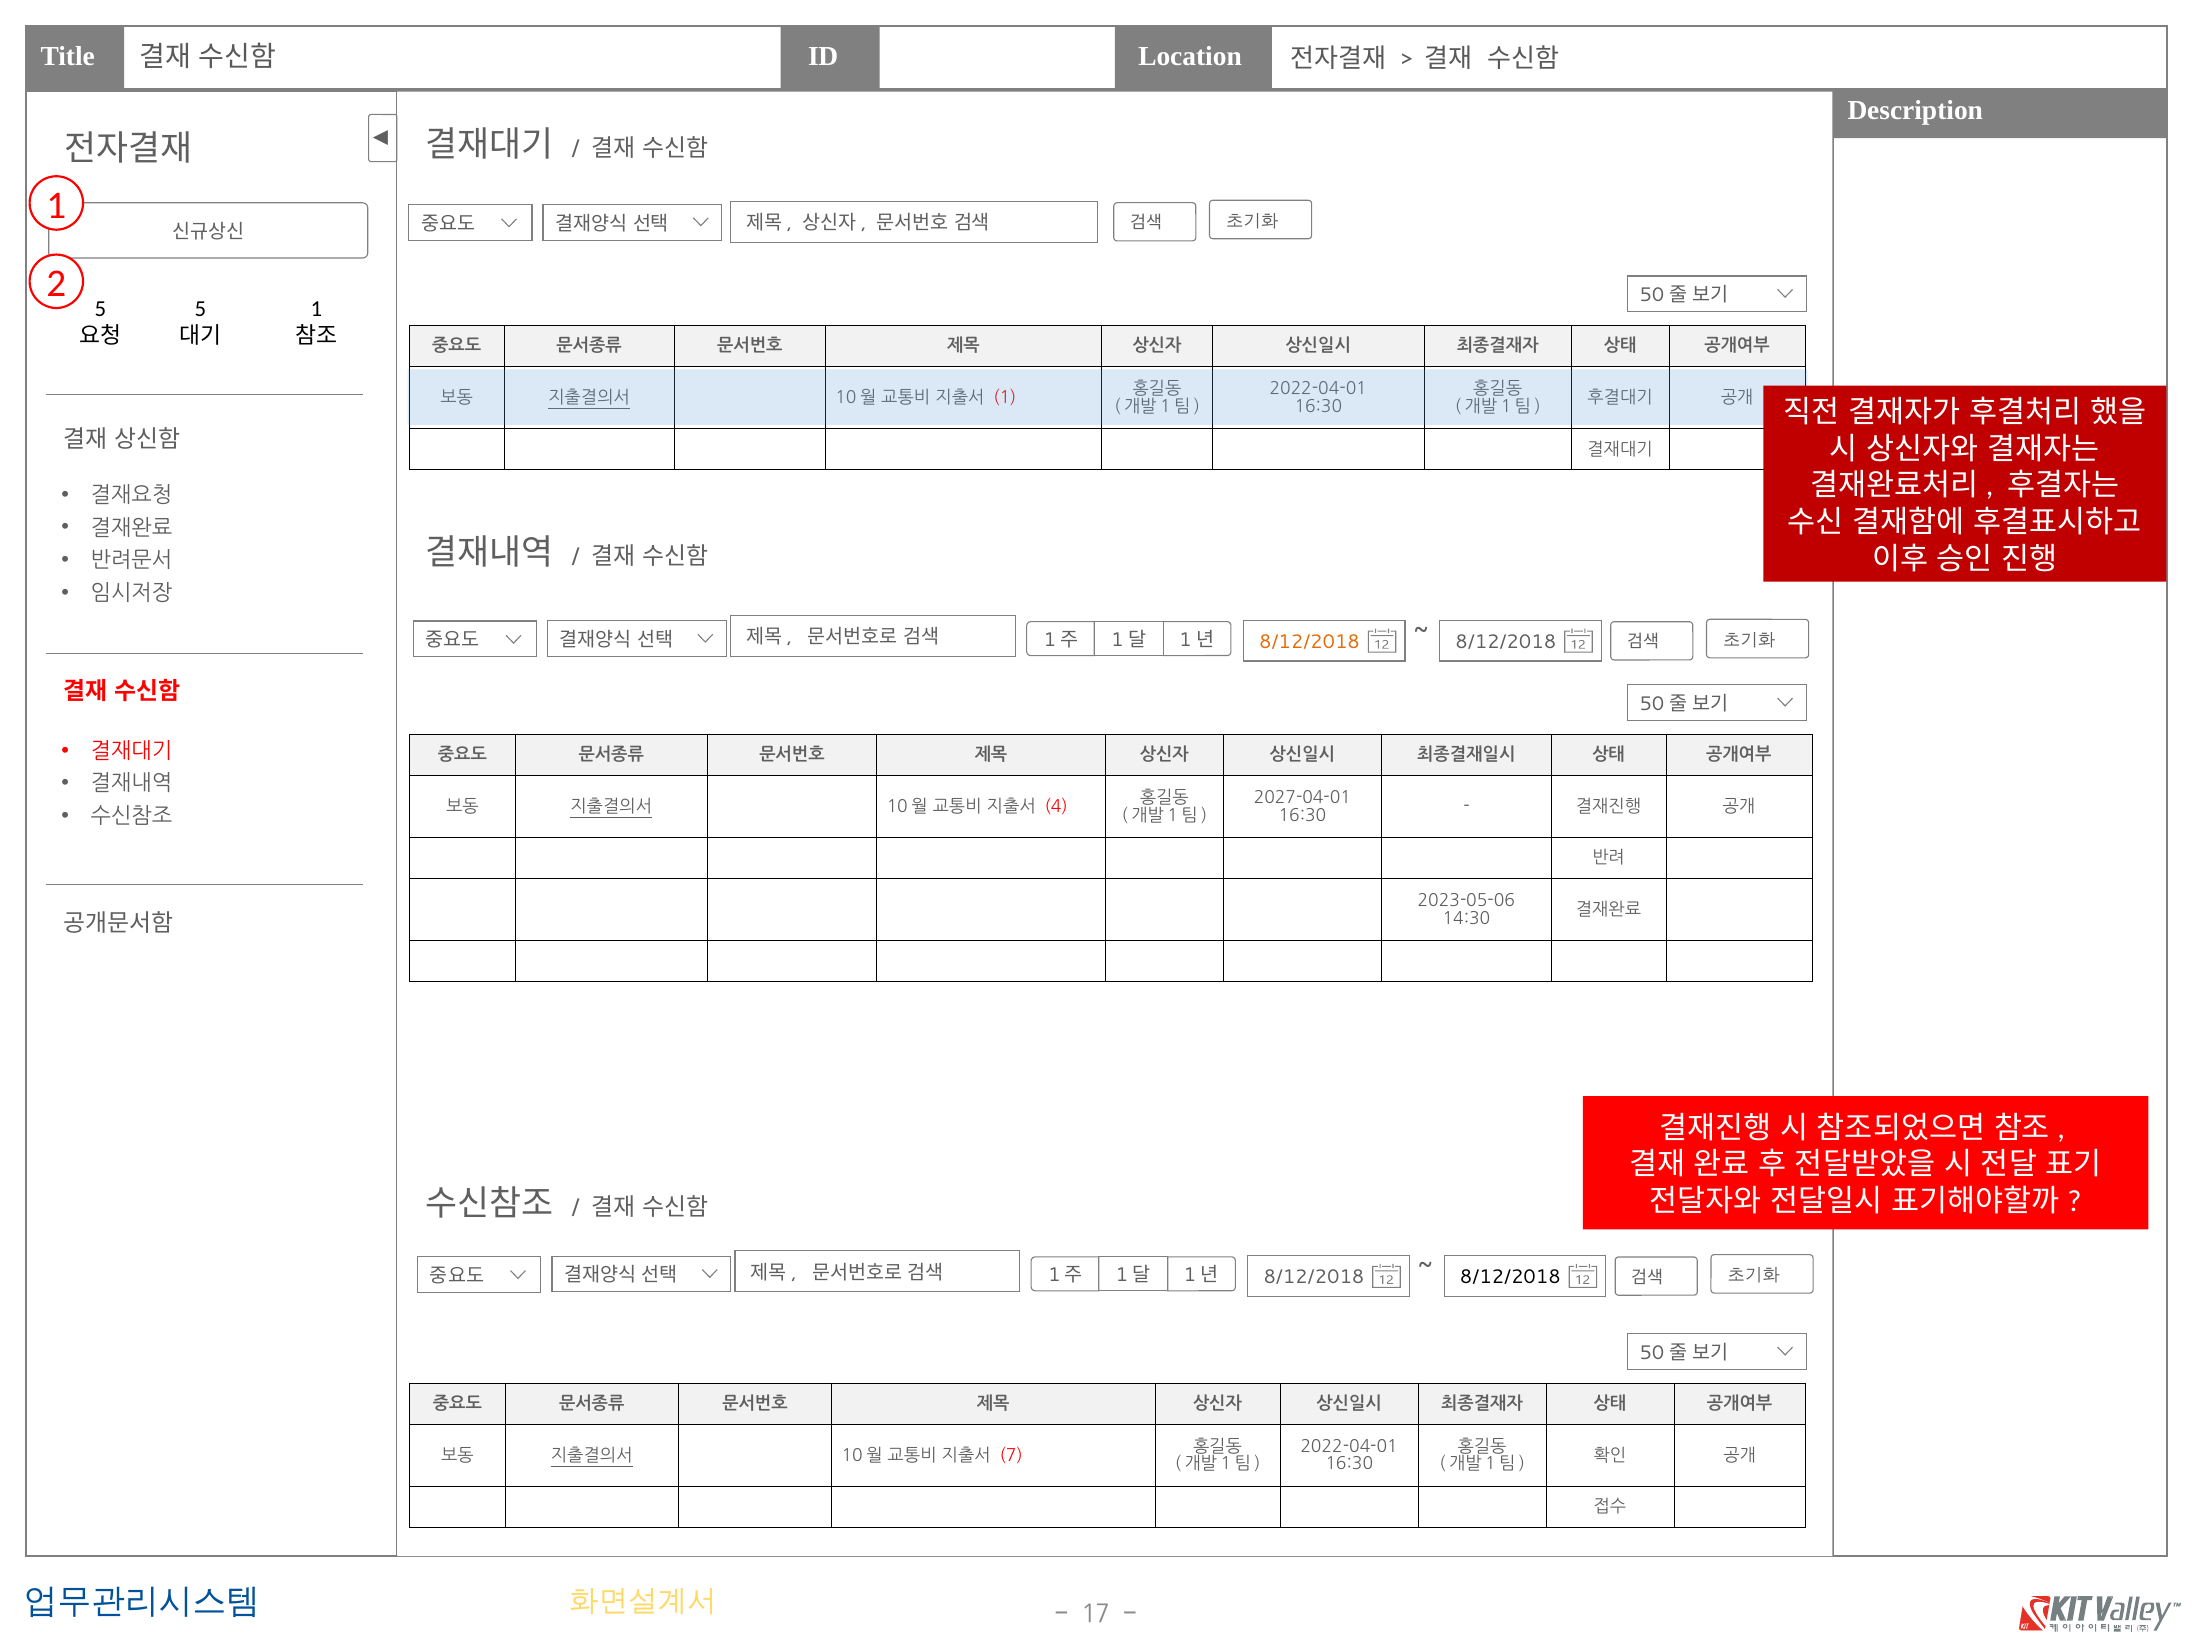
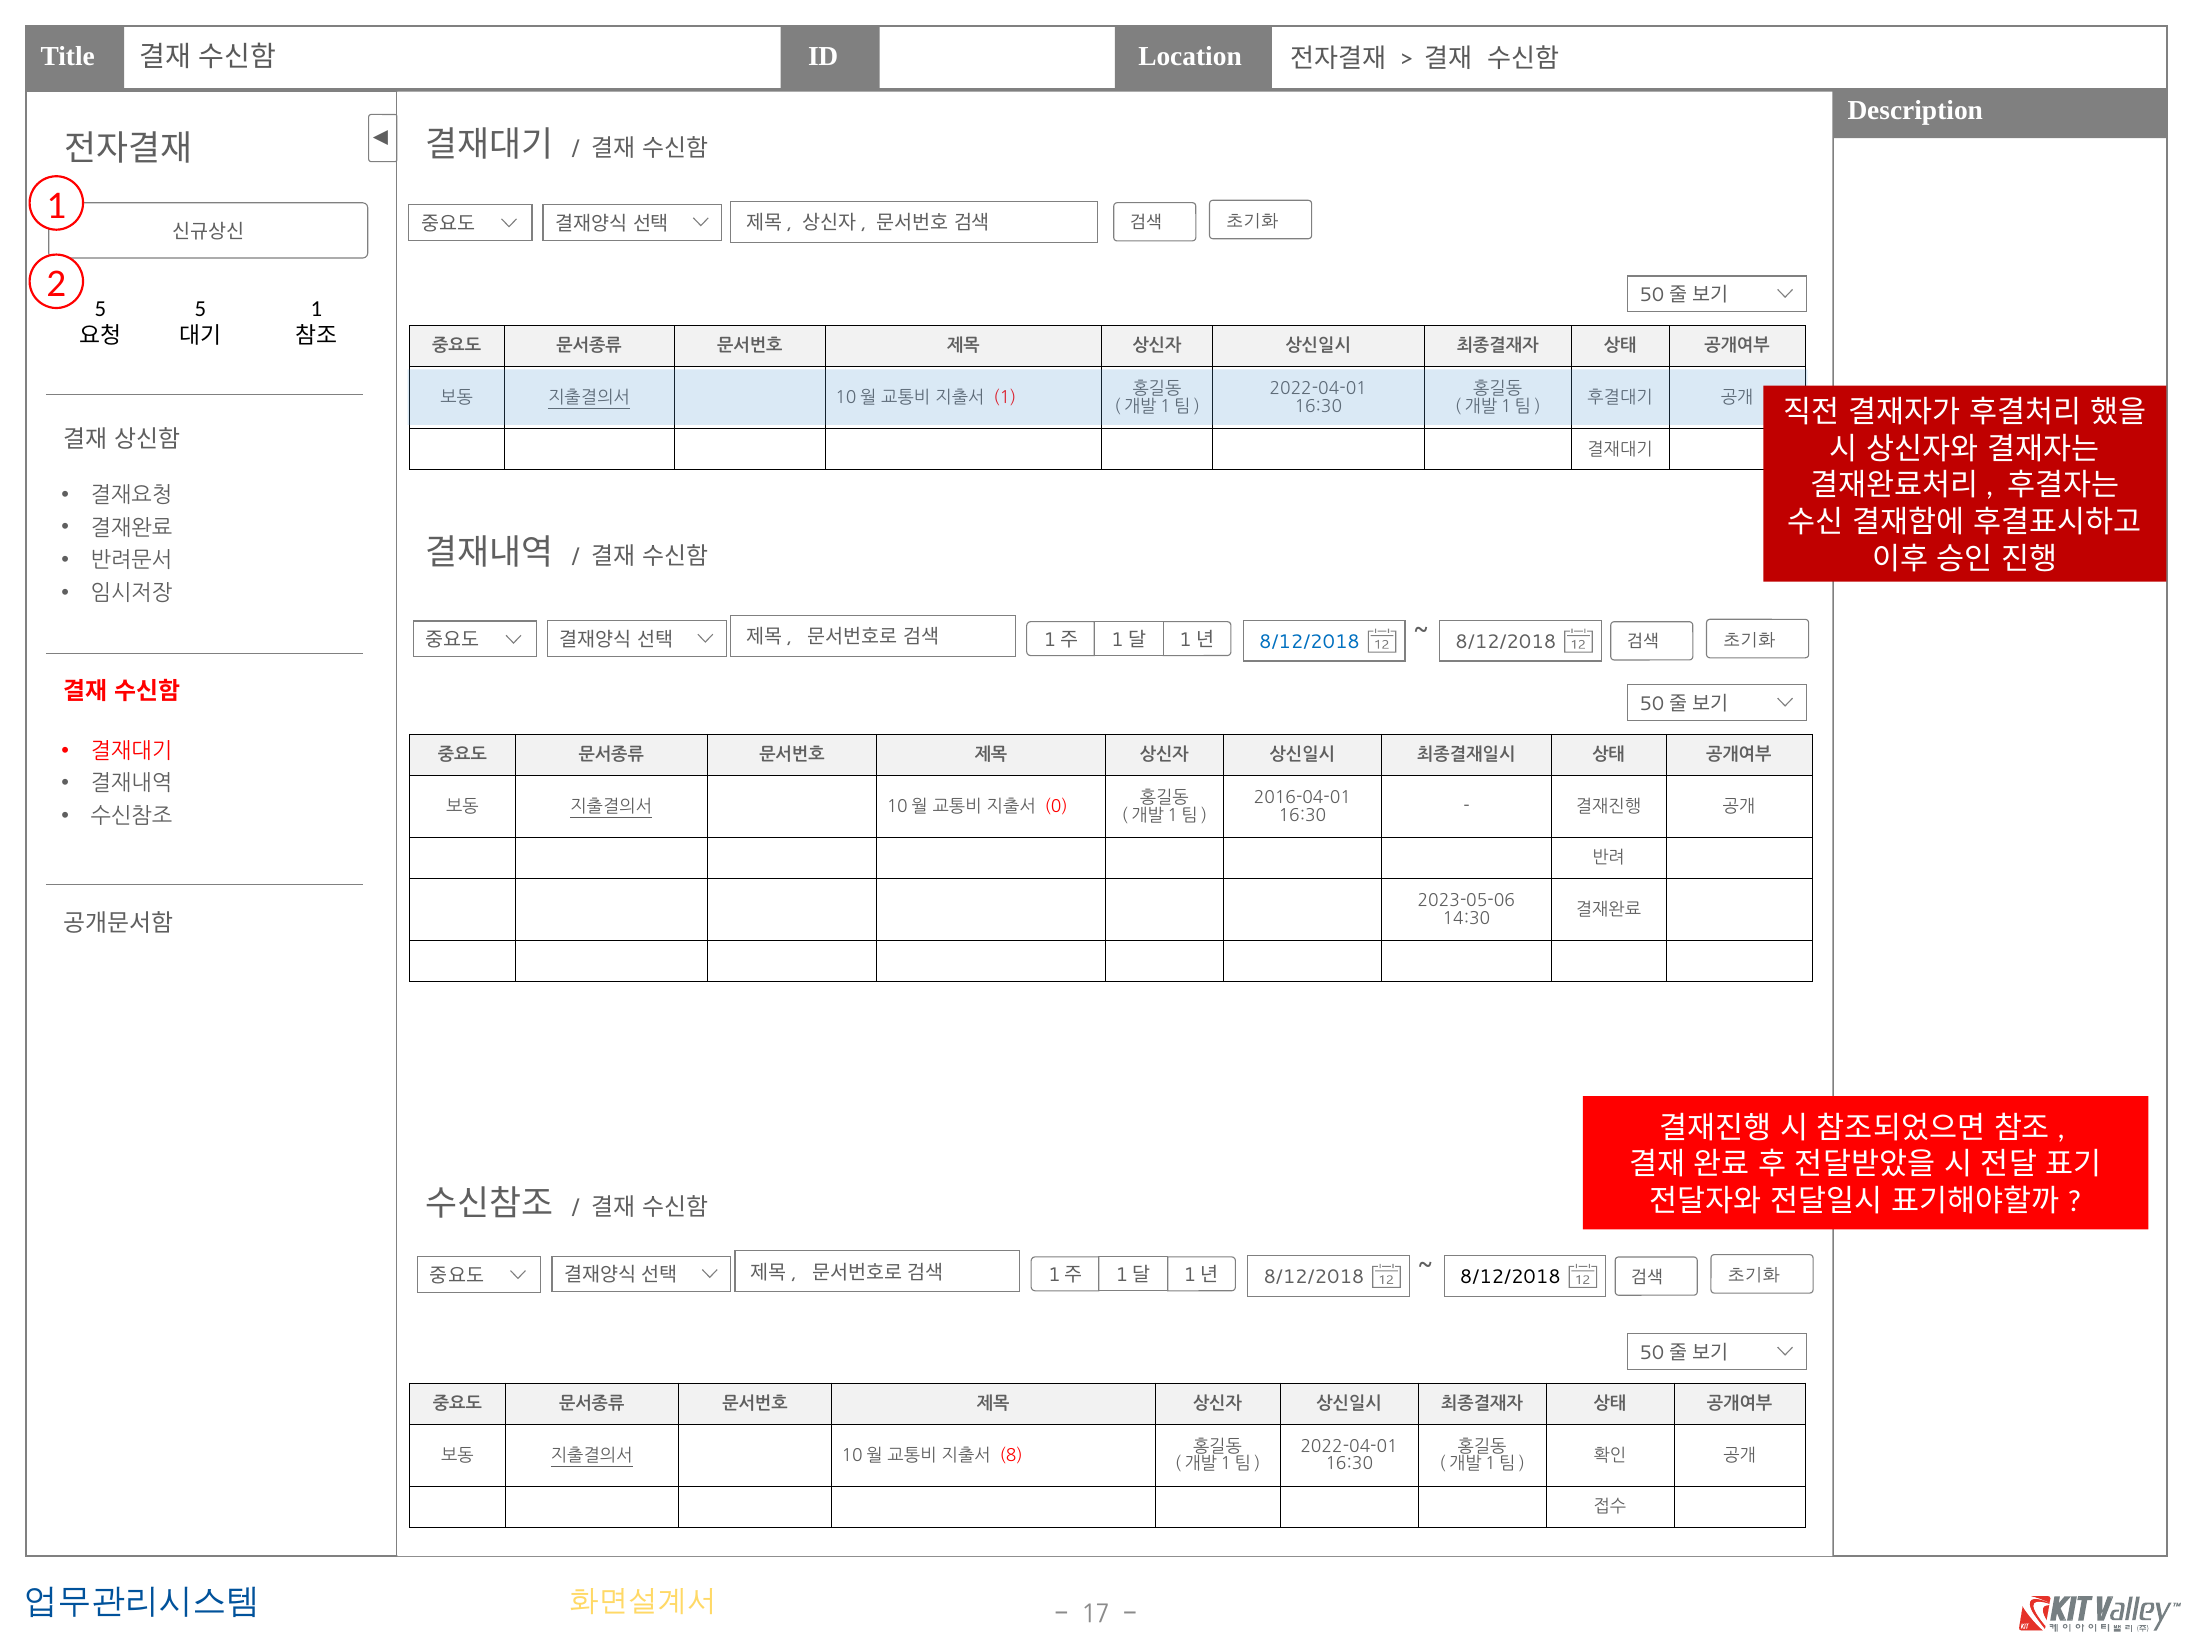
8/12/2018 colour: orange -> blue (1310, 642)
2027-04-01: 2027-04-01 -> 2016-04-01 (1302, 798)
4: 4 -> 0 (1056, 806)
7: 7 -> 8 (1011, 1455)
